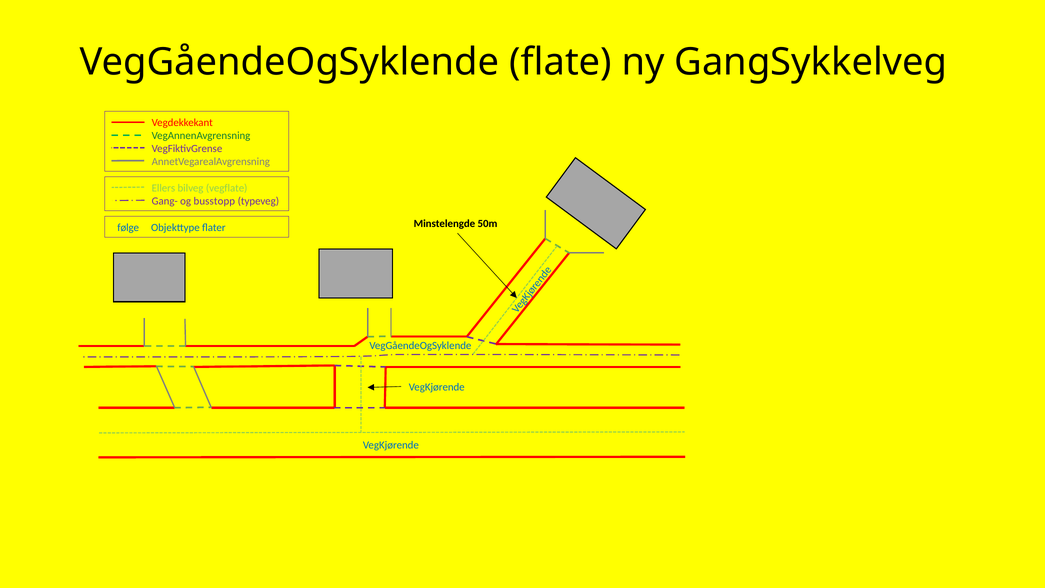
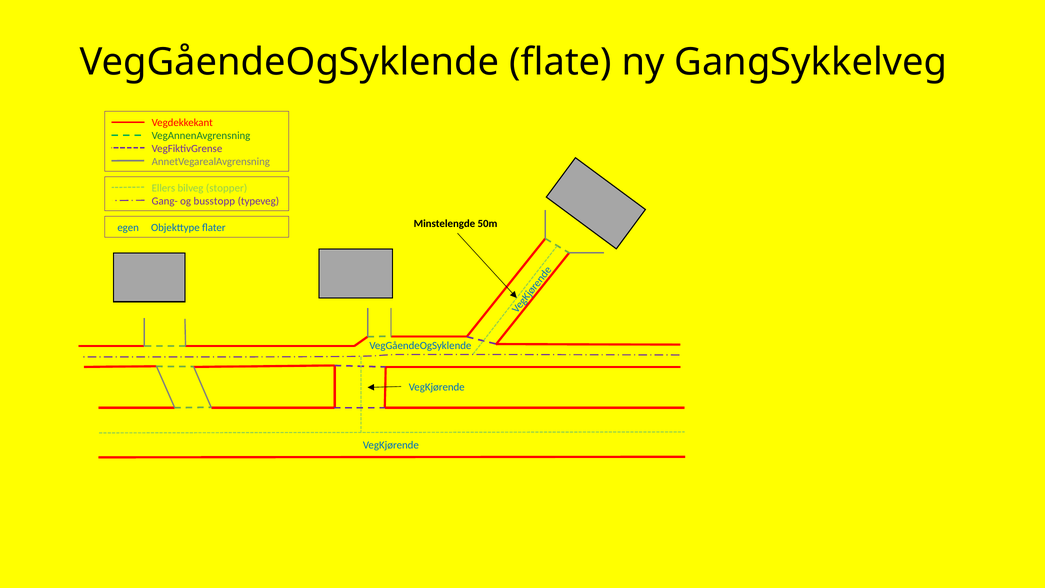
vegflate: vegflate -> stopper (227, 188)
følge: følge -> egen (128, 227)
